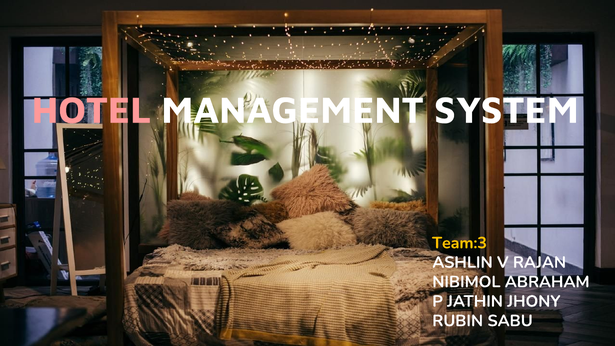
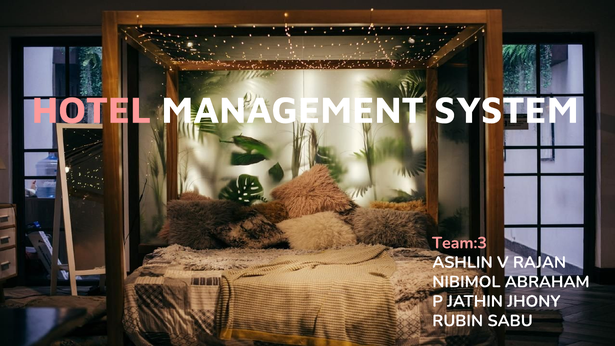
Team:3 colour: yellow -> pink (460, 243)
